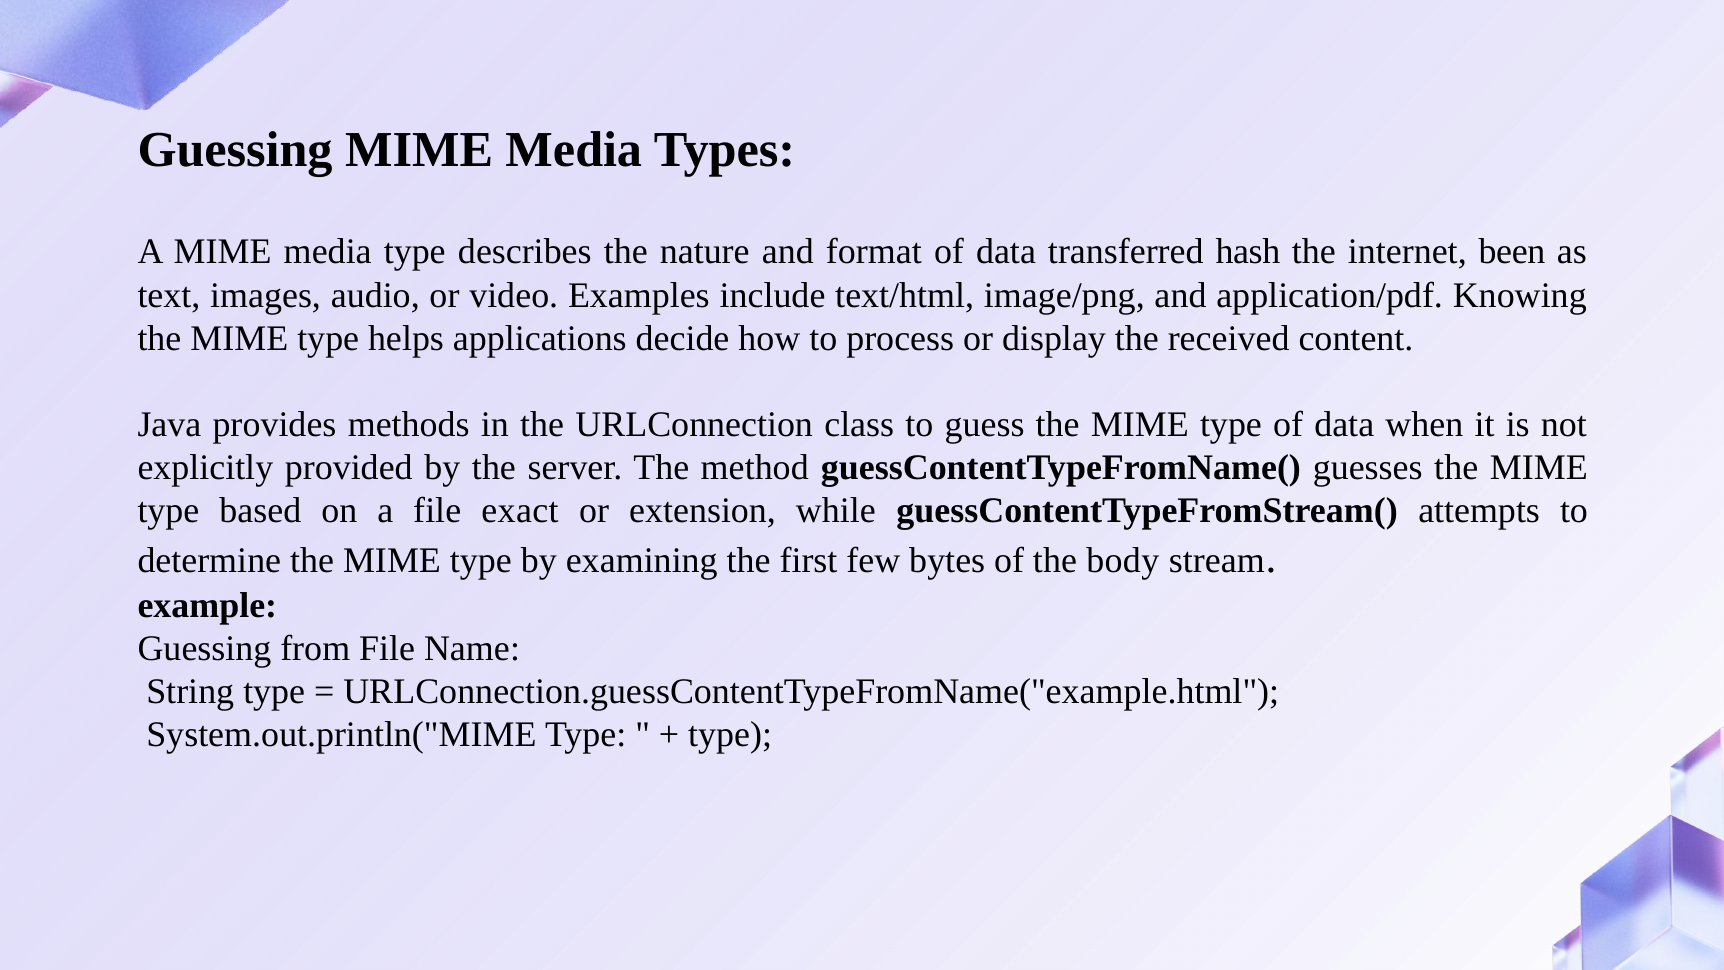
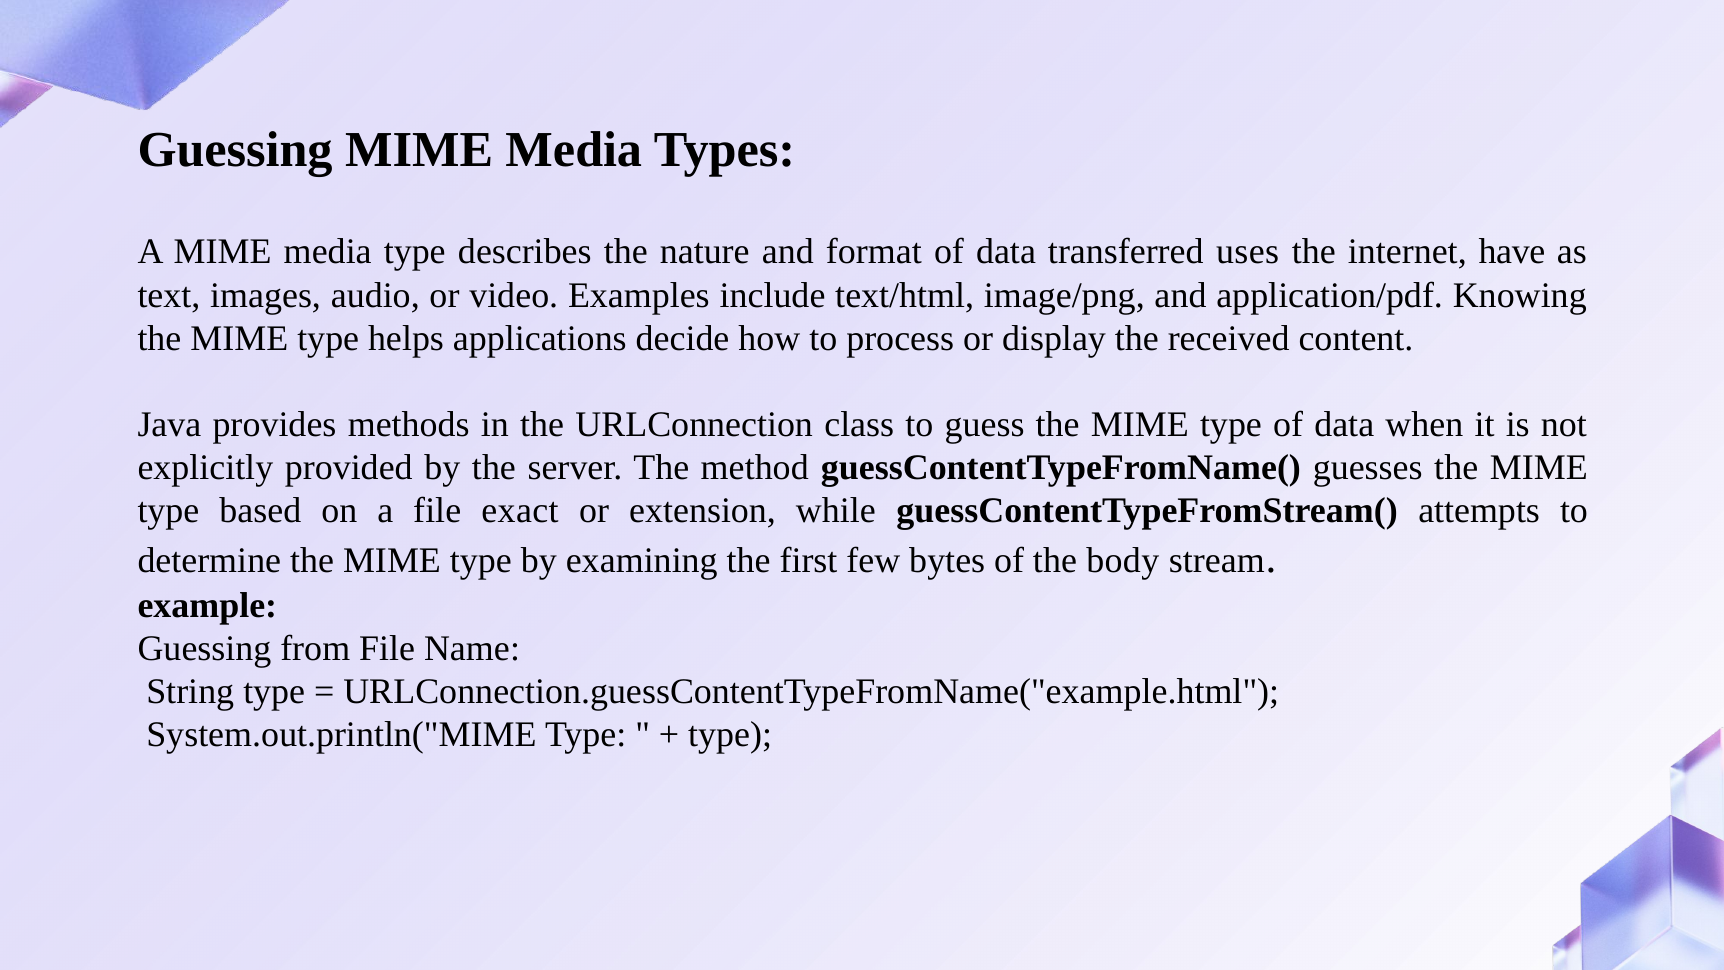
hash: hash -> uses (1248, 252)
been: been -> have (1512, 252)
